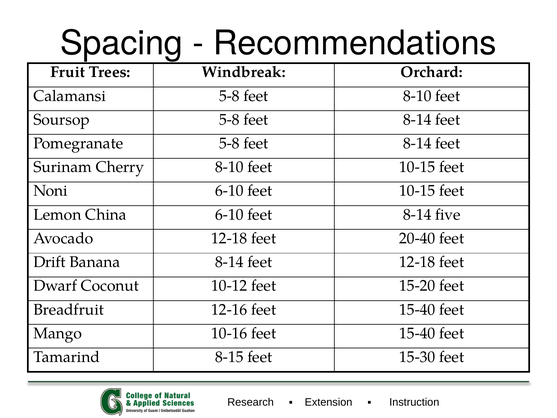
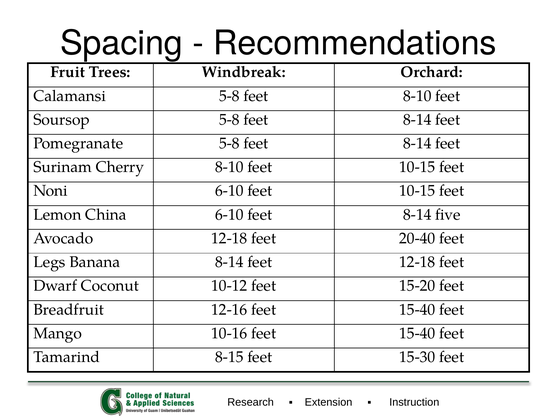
Drift: Drift -> Legs (49, 262)
